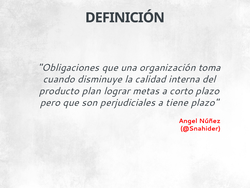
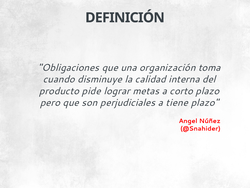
plan: plan -> pide (91, 91)
